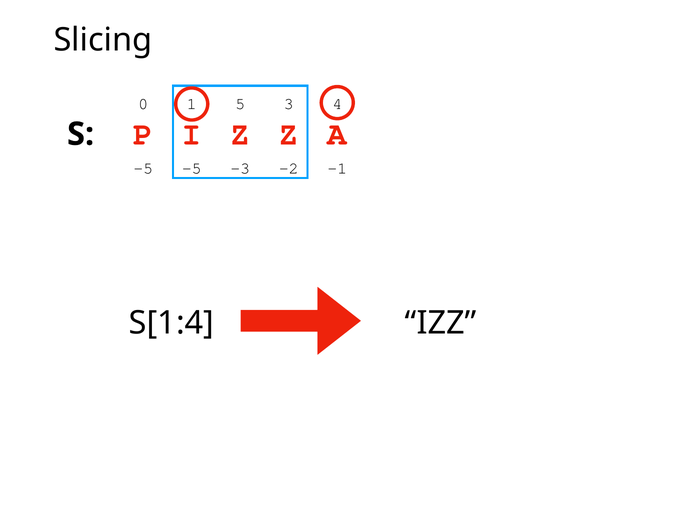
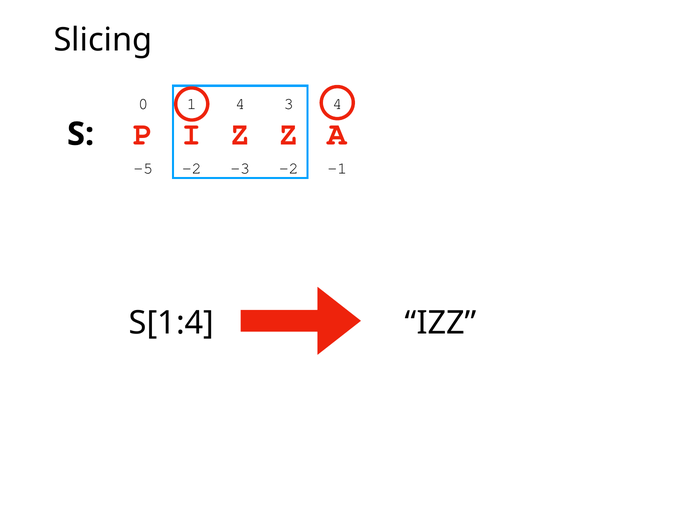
1 5: 5 -> 4 (240, 104)
-5 -5: -5 -> -2 (192, 168)
